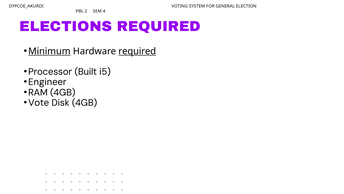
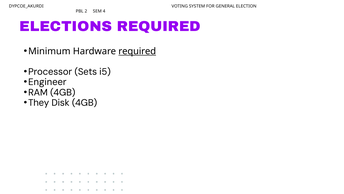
Minimum underline: present -> none (49, 51)
Built: Built -> Sets (86, 72)
Vote: Vote -> They (39, 103)
